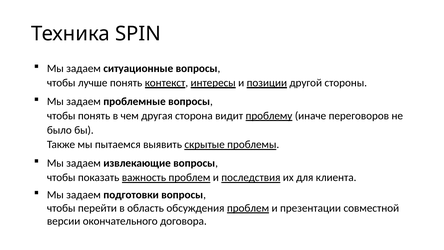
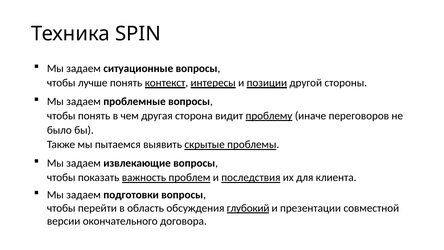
обсуждения проблем: проблем -> глубокий (248, 208)
